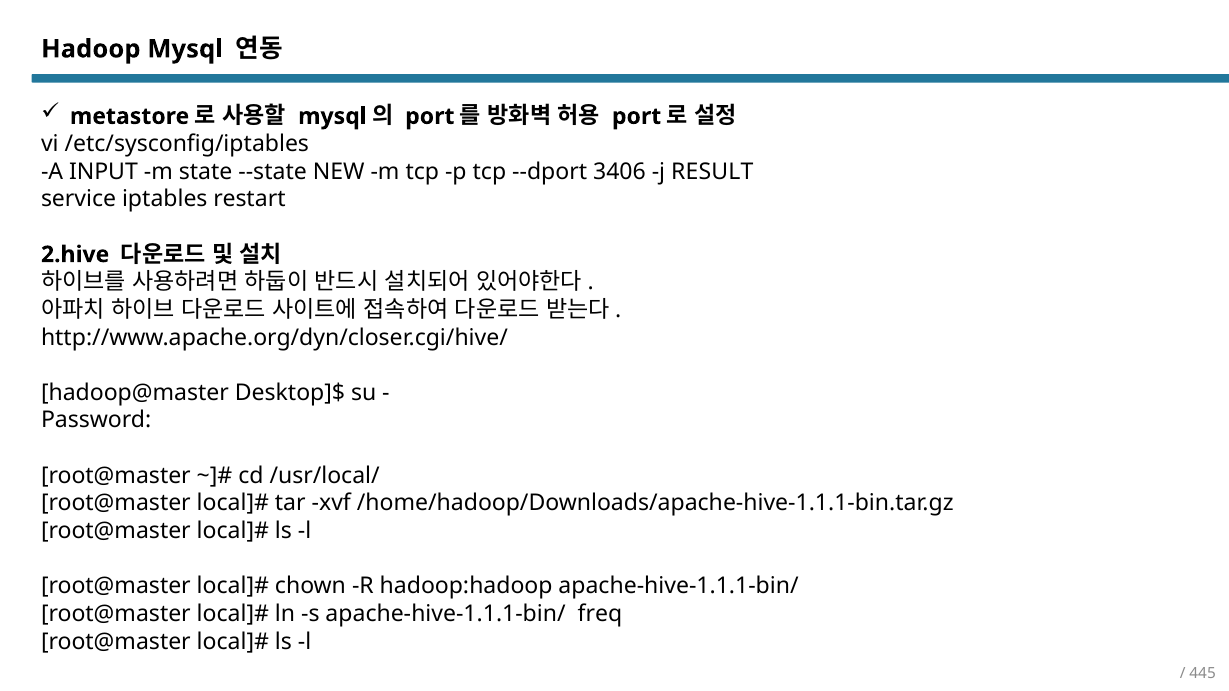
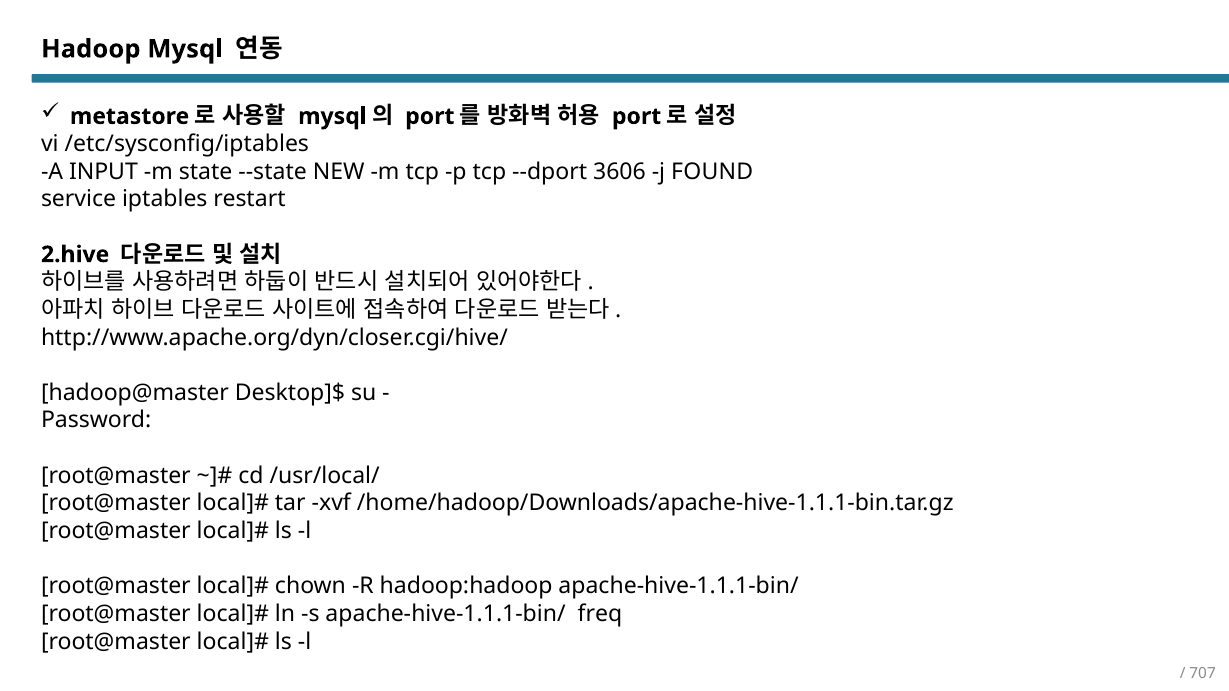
3406: 3406 -> 3606 (619, 172)
RESULT: RESULT -> FOUND (712, 172)
445: 445 -> 707 (1203, 673)
